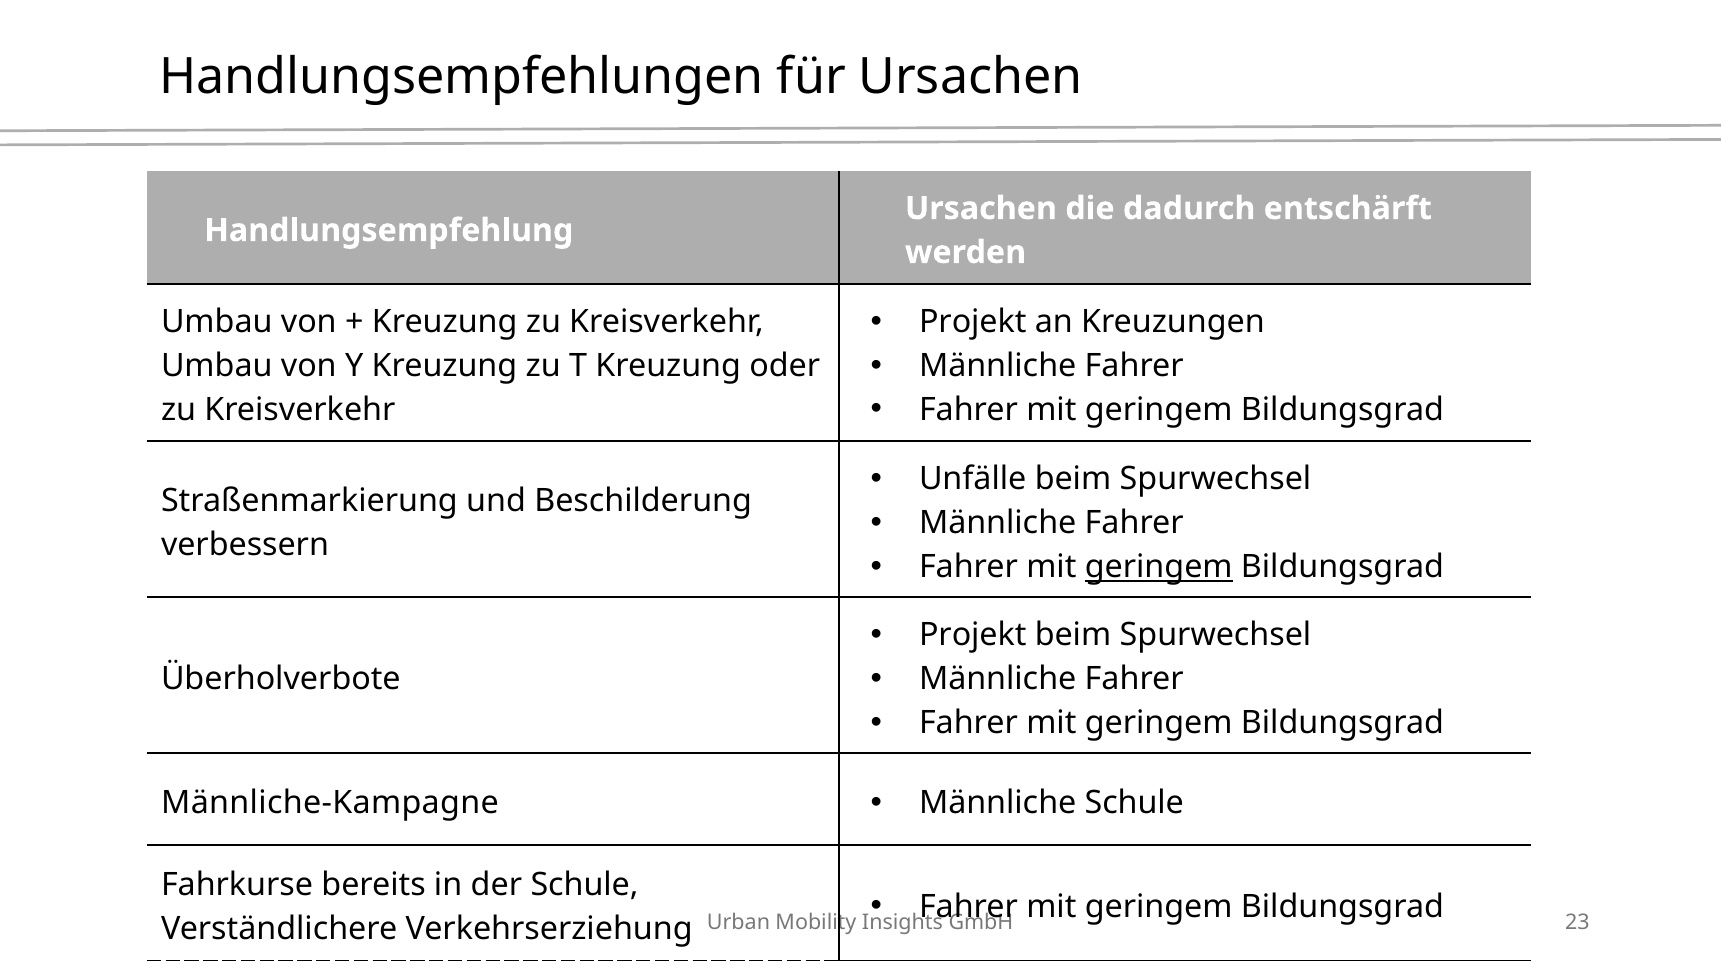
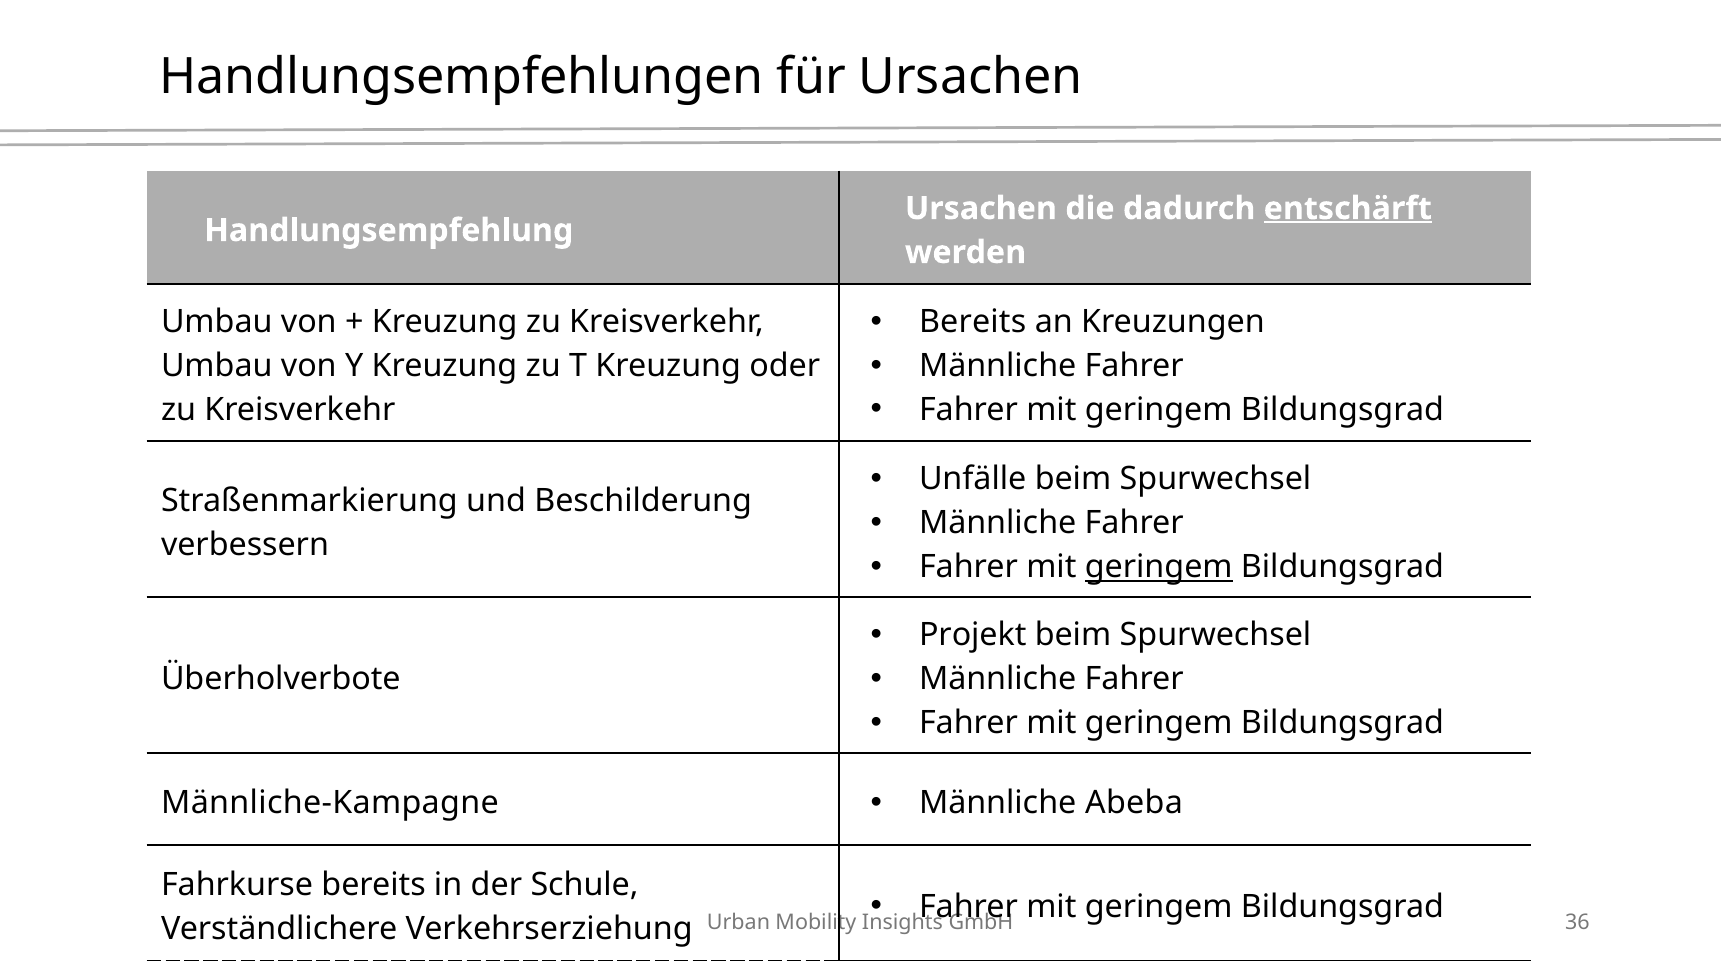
entschärft underline: none -> present (1348, 209)
Projekt: Projekt -> Bereits (973, 322)
Männliche Schule: Schule -> Abeba (1134, 803)
23: 23 -> 36 (1577, 923)
